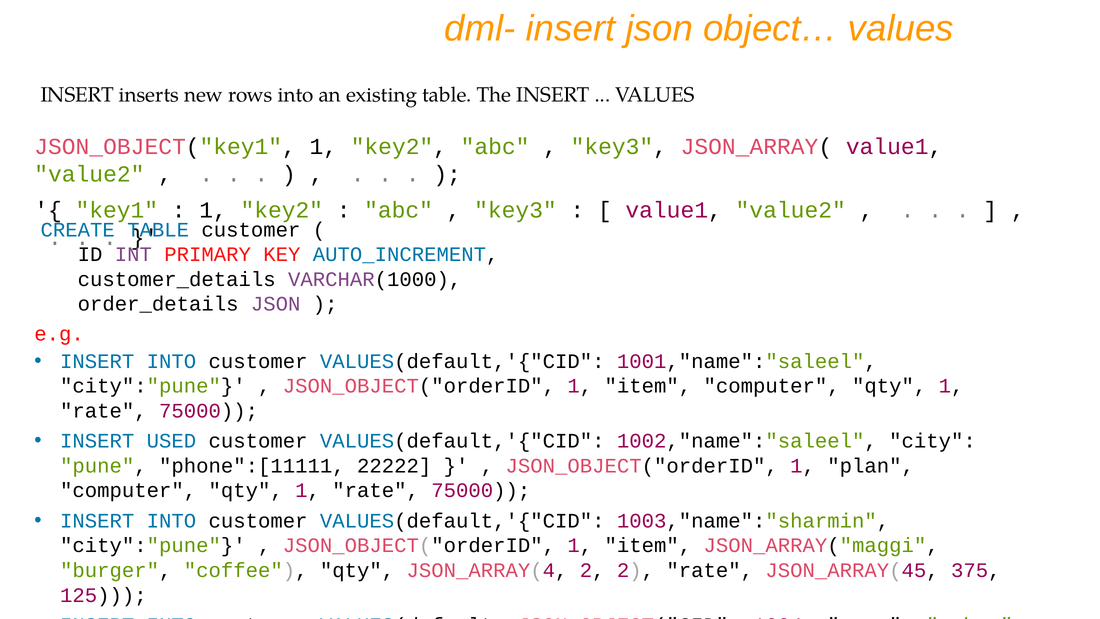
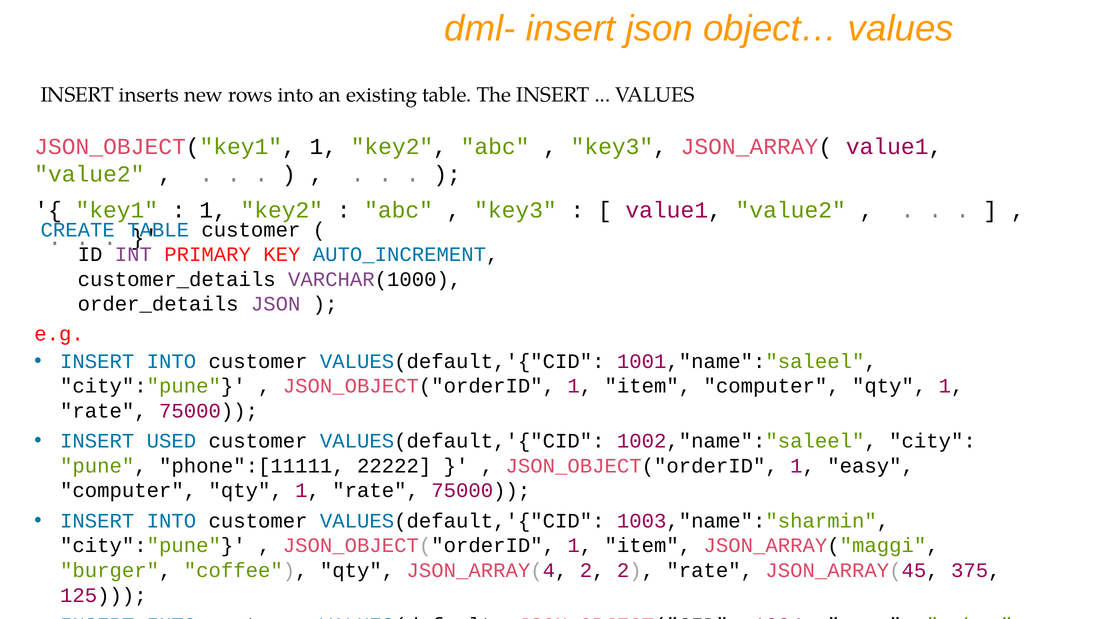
plan: plan -> easy (871, 466)
